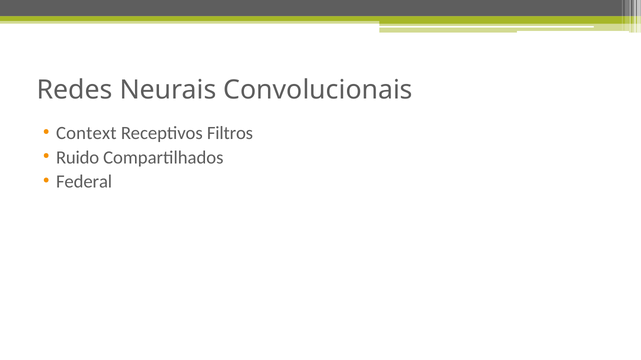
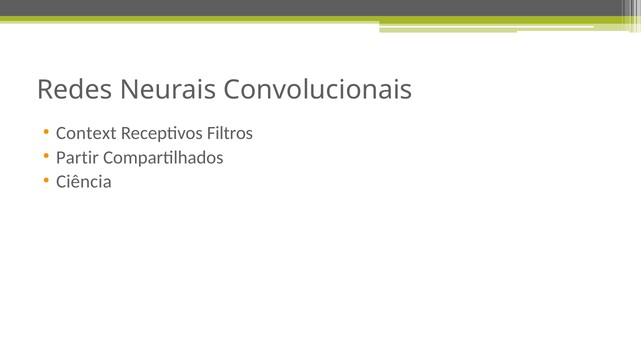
Ruido: Ruido -> Partir (77, 158)
Federal: Federal -> Ciência (84, 182)
